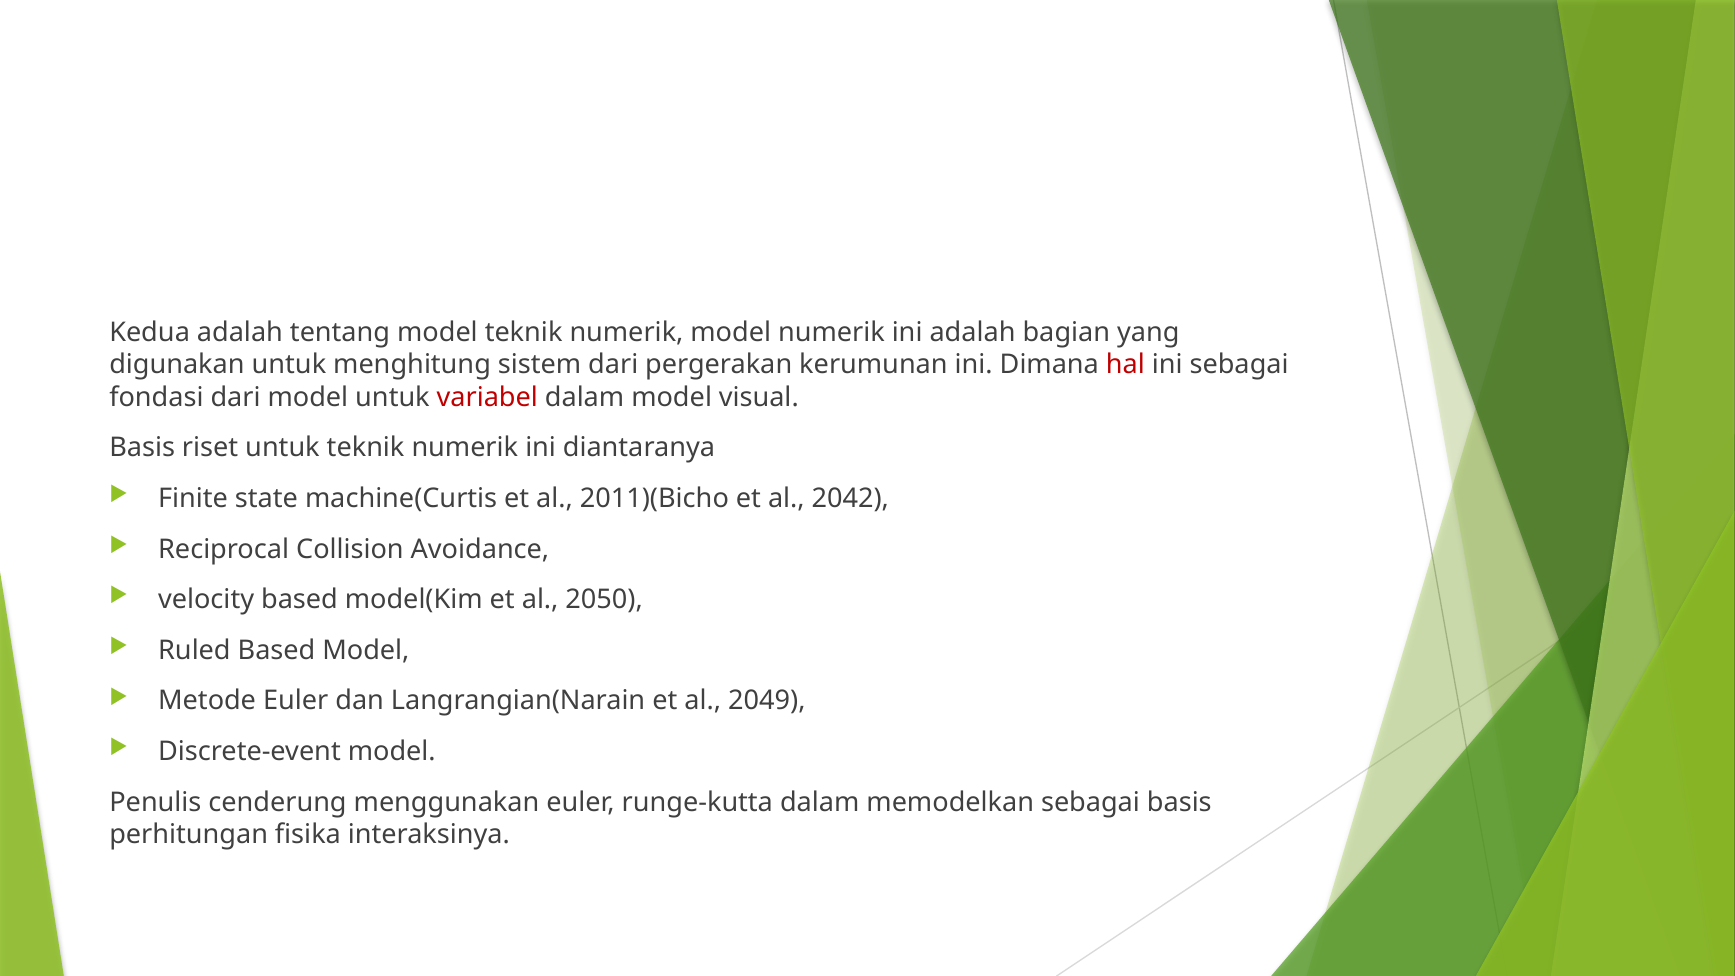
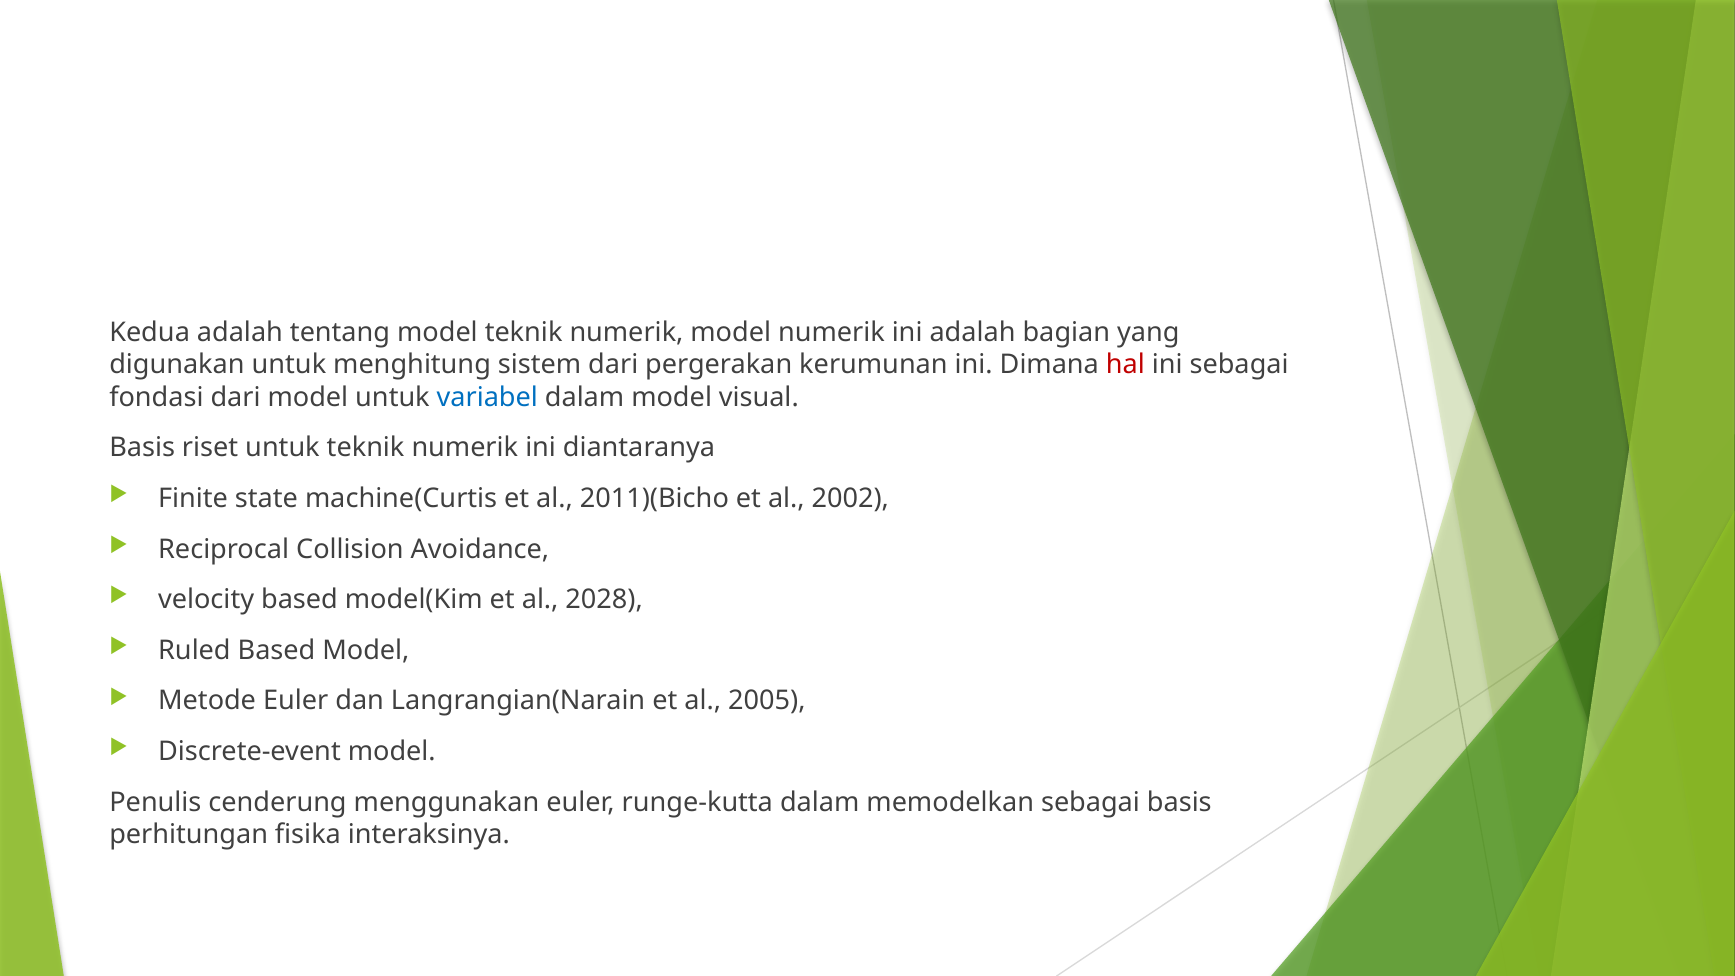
variabel colour: red -> blue (487, 397)
2042: 2042 -> 2002 (850, 498)
2050: 2050 -> 2028 (604, 600)
2049: 2049 -> 2005 (767, 701)
